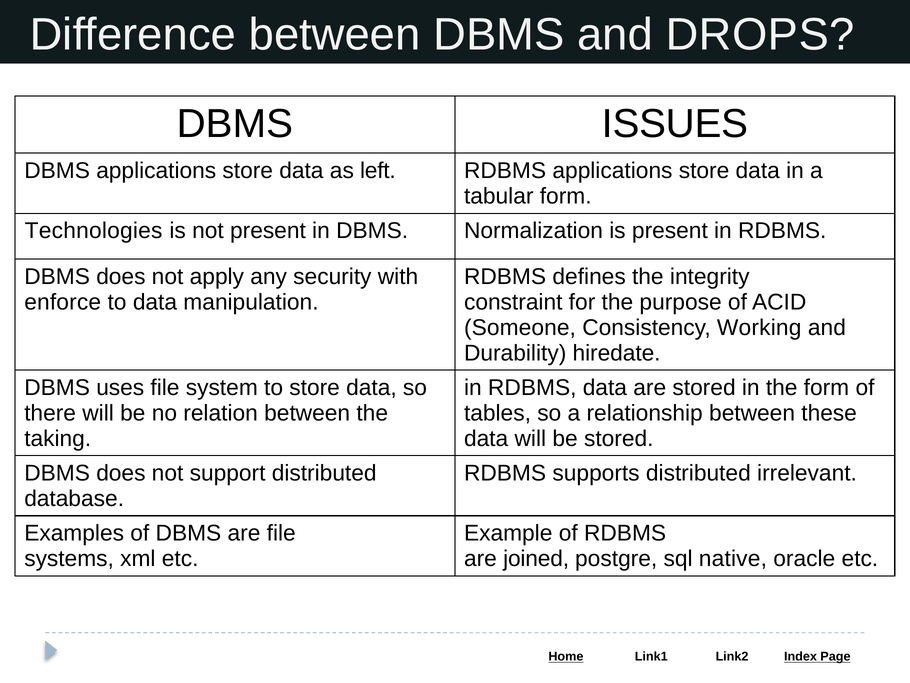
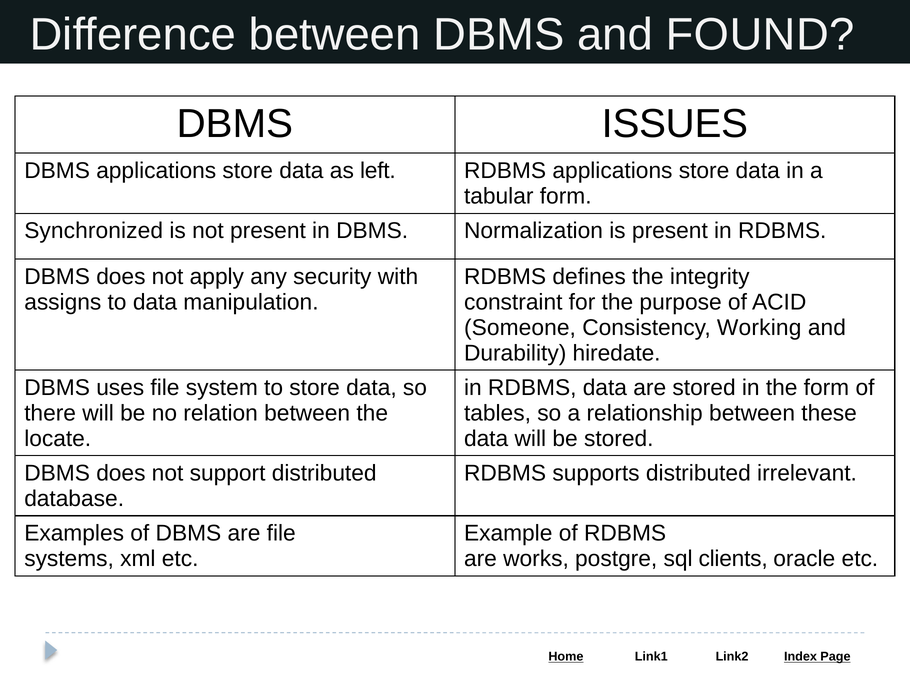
DROPS: DROPS -> FOUND (760, 35)
Technologies: Technologies -> Synchronized (94, 231)
enforce: enforce -> assigns (63, 302)
taking: taking -> locate (58, 438)
joined: joined -> works (536, 559)
native: native -> clients (733, 559)
